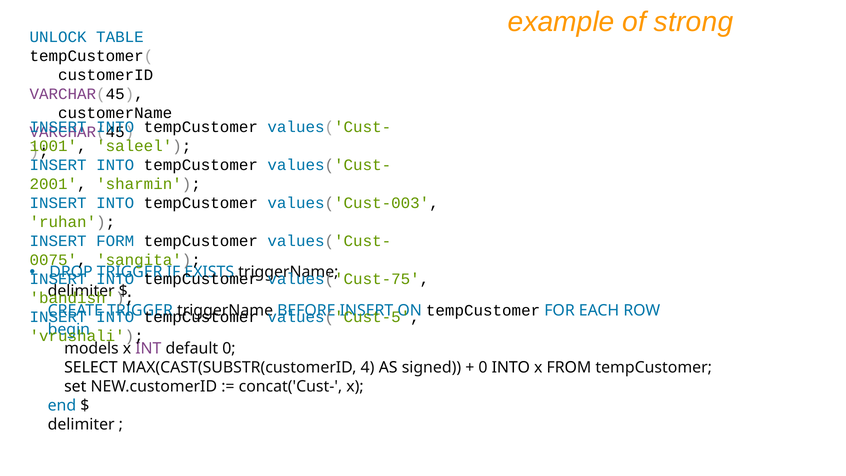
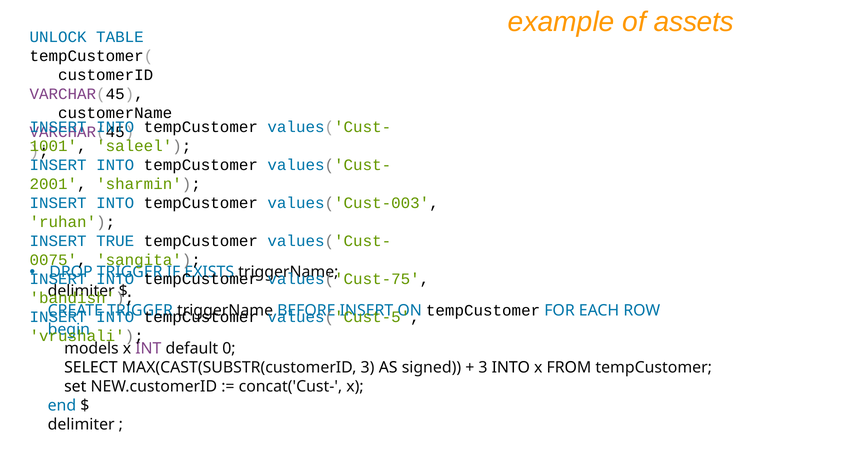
strong: strong -> assets (694, 22)
FORM: FORM -> TRUE (115, 241)
MAX(CAST(SUBSTR(customerID 4: 4 -> 3 (368, 367)
0: 0 -> 3 (483, 367)
